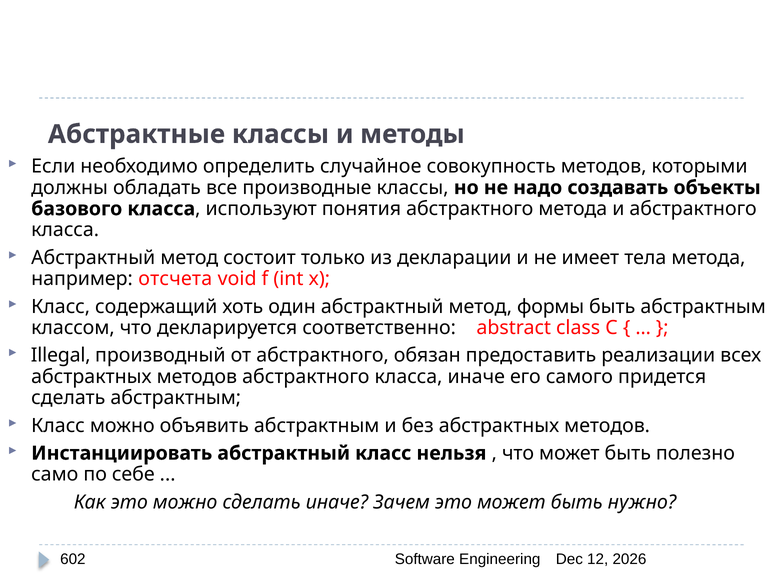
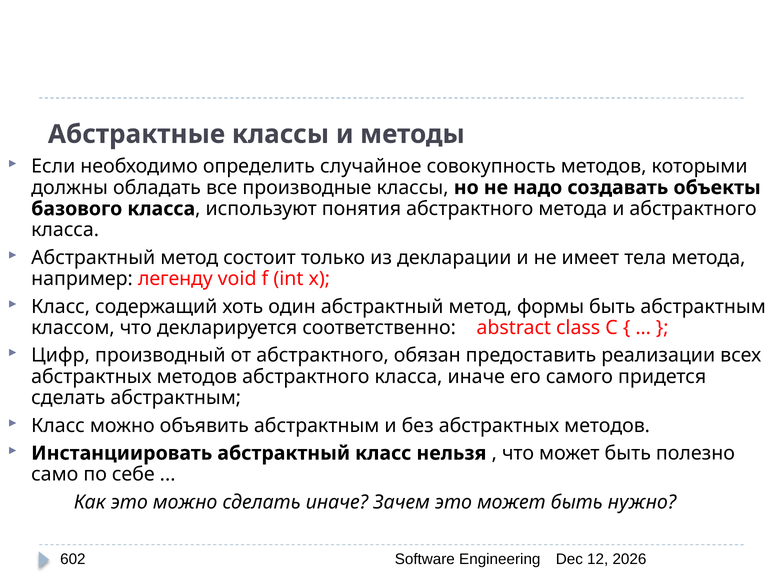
отсчета: отсчета -> легенду (175, 279)
Illegal: Illegal -> Цифр (61, 355)
